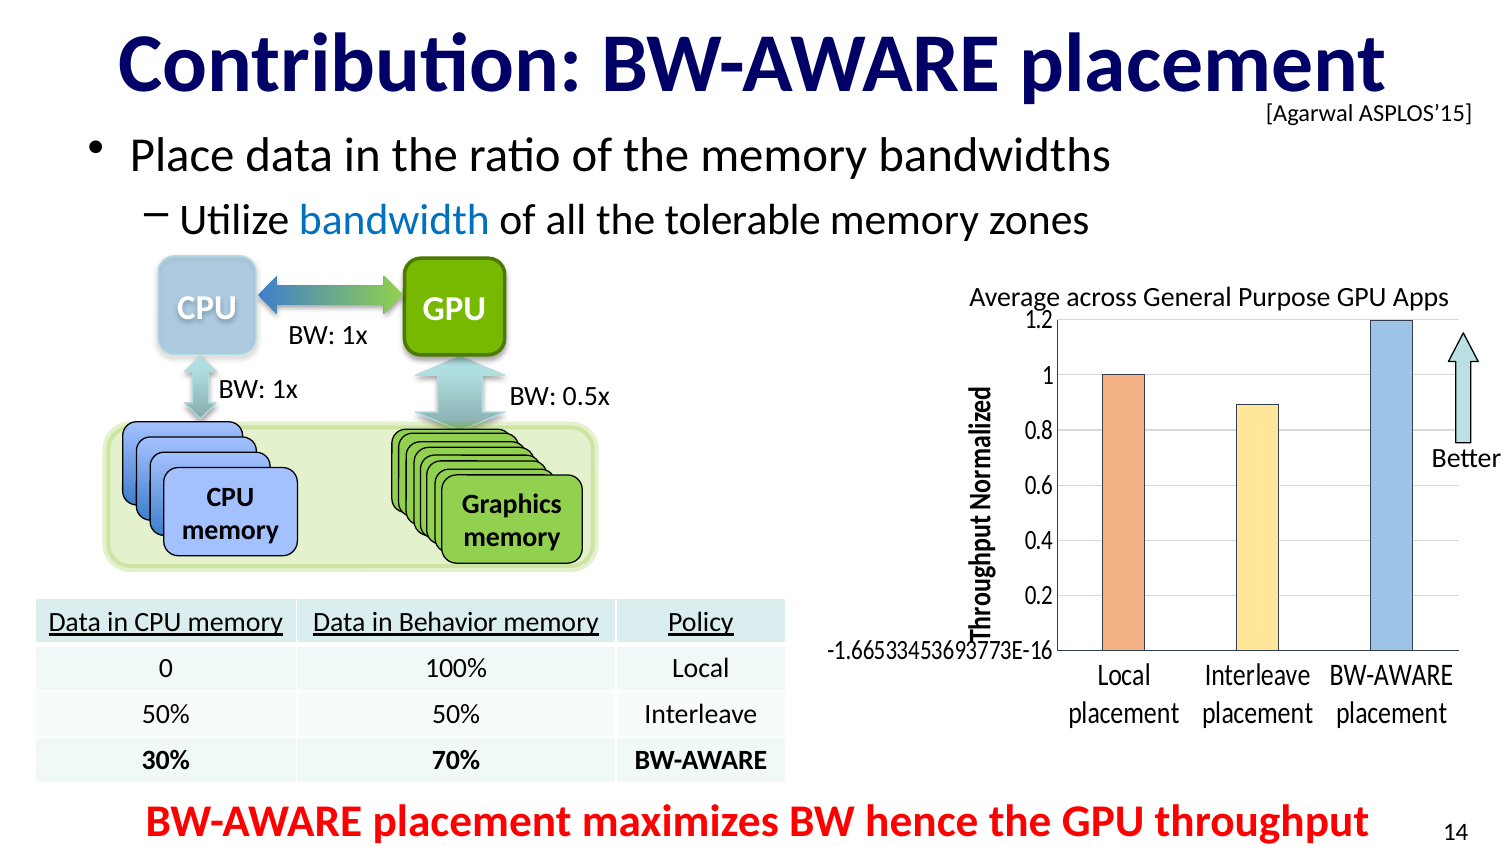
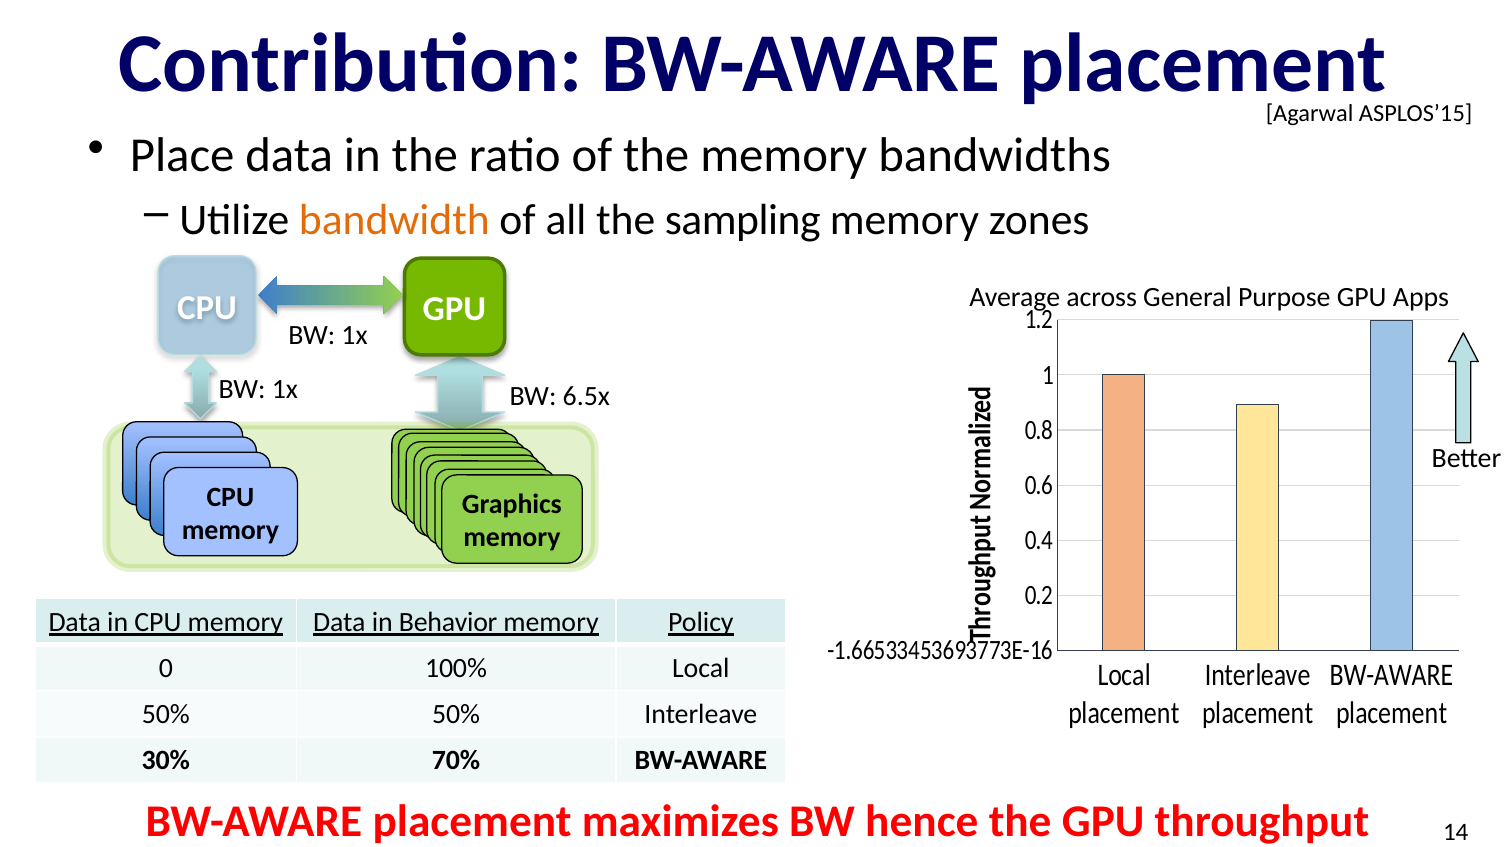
bandwidth colour: blue -> orange (394, 220)
tolerable: tolerable -> sampling (743, 220)
0.5x: 0.5x -> 6.5x (586, 396)
